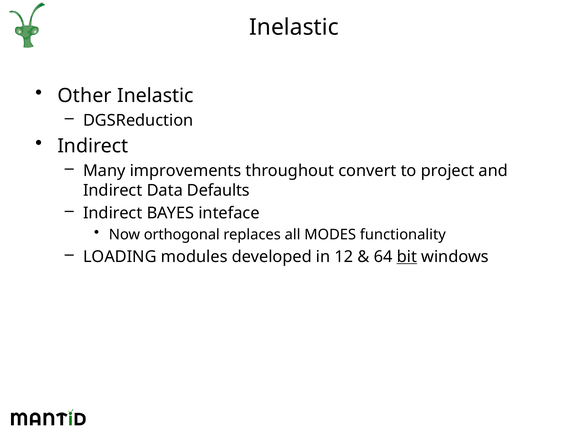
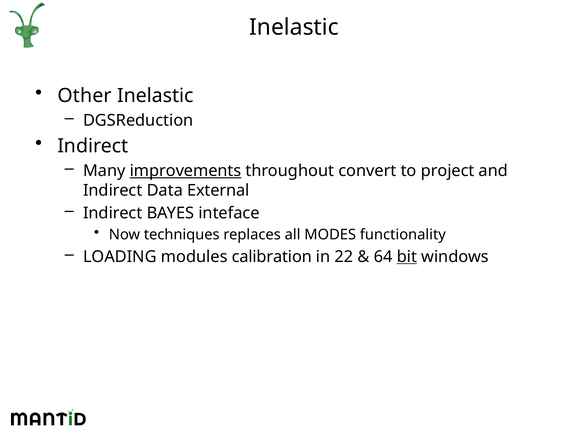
improvements underline: none -> present (186, 171)
Defaults: Defaults -> External (218, 190)
orthogonal: orthogonal -> techniques (182, 235)
developed: developed -> calibration (272, 257)
12: 12 -> 22 (344, 257)
